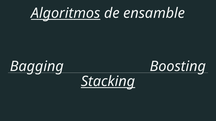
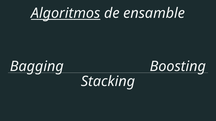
Stacking underline: present -> none (108, 82)
